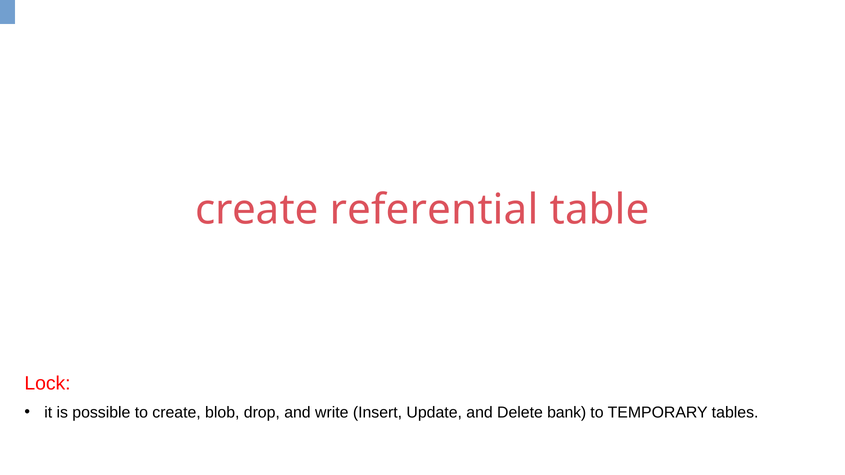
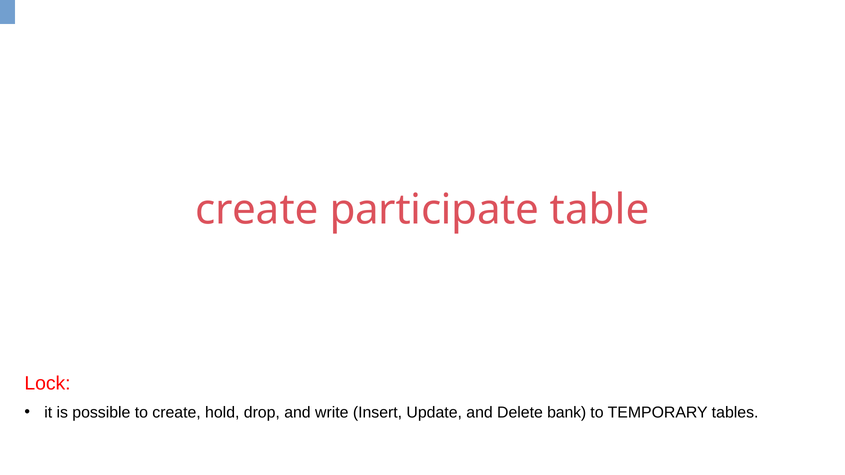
referential: referential -> participate (434, 210)
blob: blob -> hold (222, 413)
